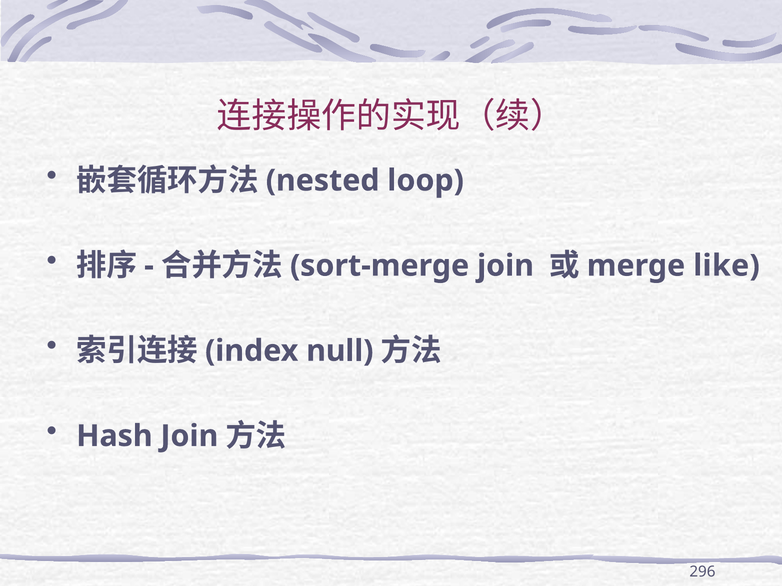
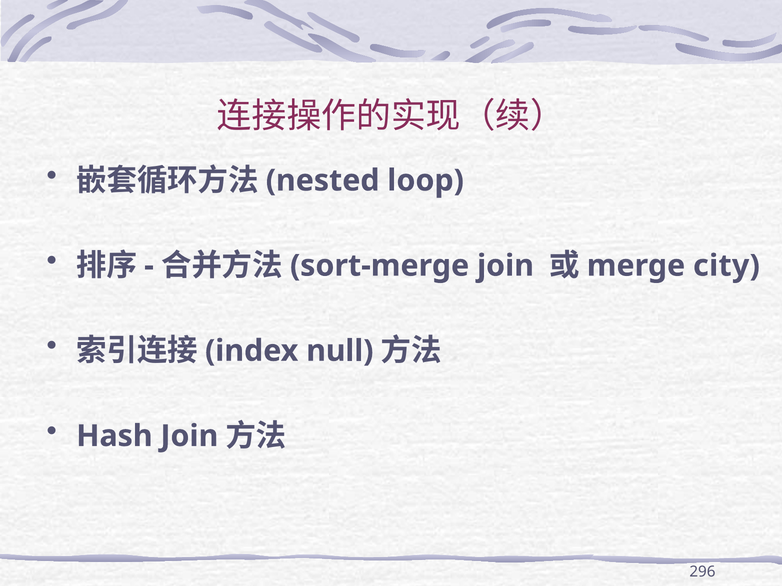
like: like -> city (726, 266)
